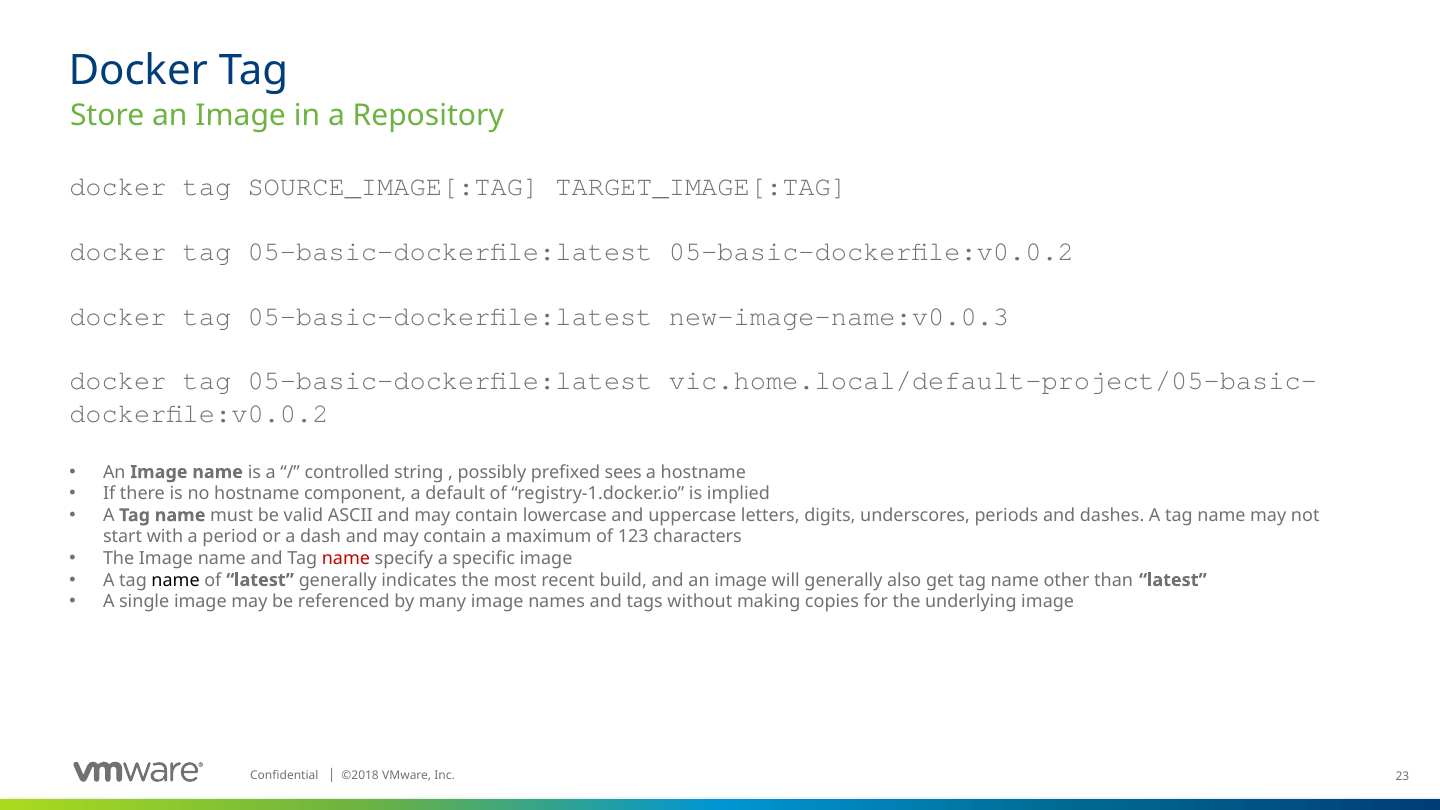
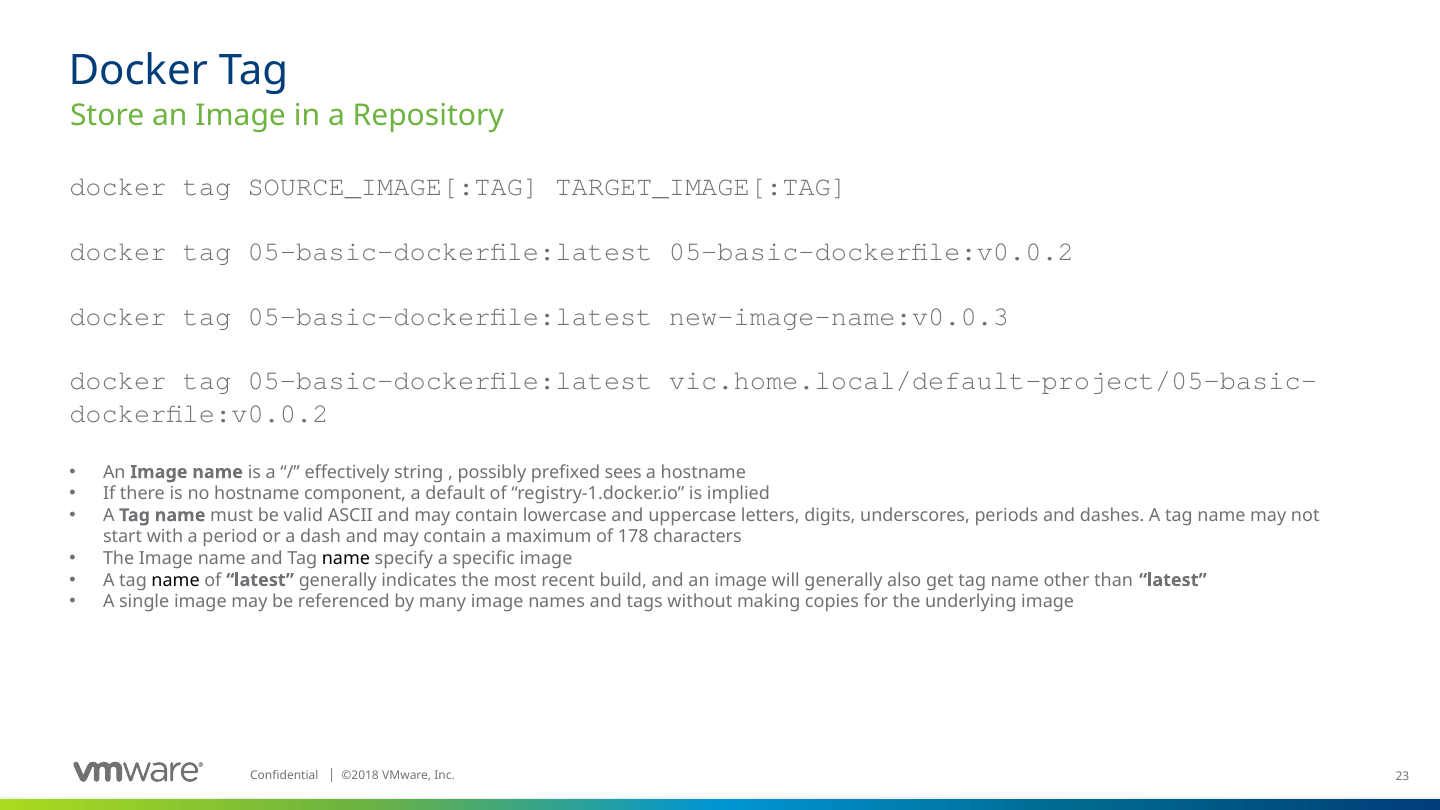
controlled: controlled -> effectively (347, 472)
123: 123 -> 178 (633, 537)
name colour: red -> black (346, 559)
